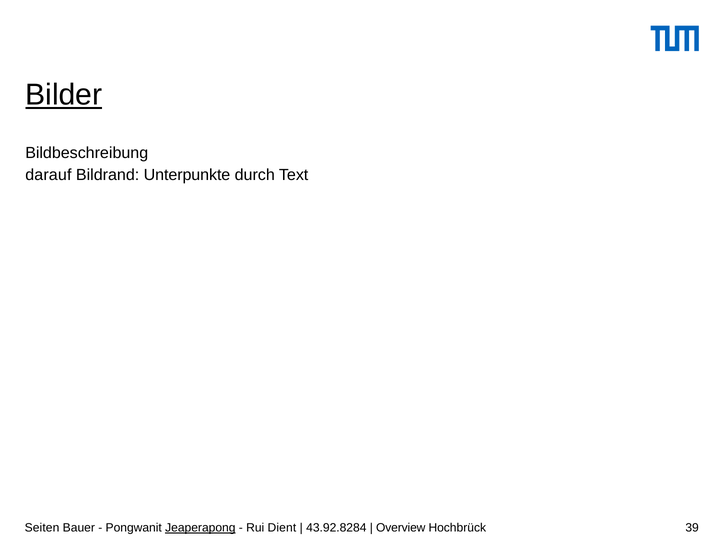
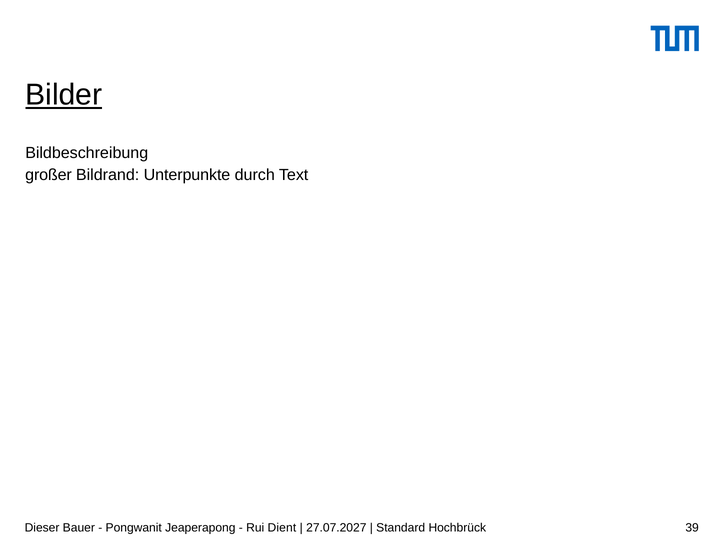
darauf: darauf -> großer (49, 175)
Seiten: Seiten -> Dieser (42, 528)
Jeaperapong underline: present -> none (200, 528)
43.92.8284: 43.92.8284 -> 27.07.2027 (336, 528)
Overview: Overview -> Standard (401, 528)
